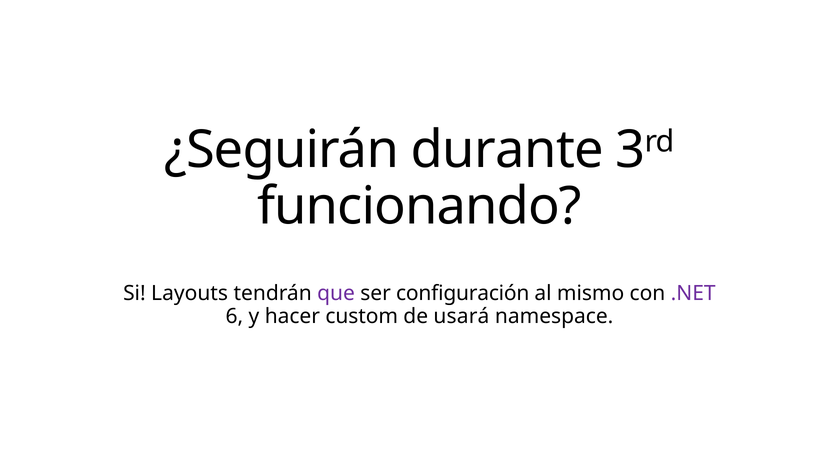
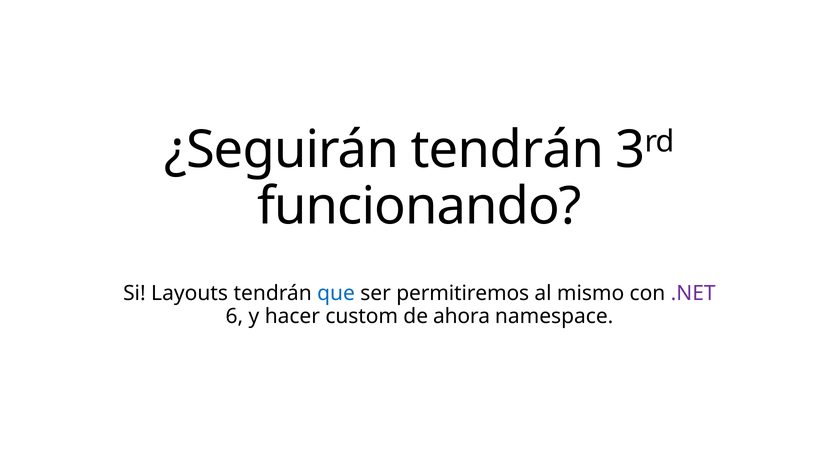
¿Seguirán durante: durante -> tendrán (507, 150)
que colour: purple -> blue (336, 293)
configuración: configuración -> permitiremos (463, 293)
usará: usará -> ahora (462, 316)
